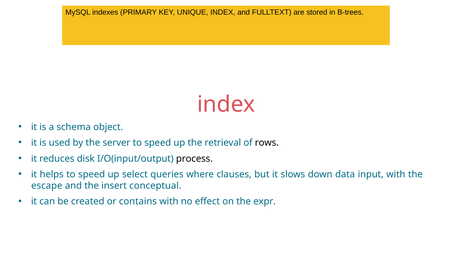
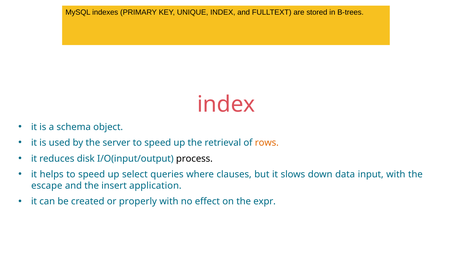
rows colour: black -> orange (267, 143)
conceptual: conceptual -> application (155, 186)
contains: contains -> properly (138, 202)
